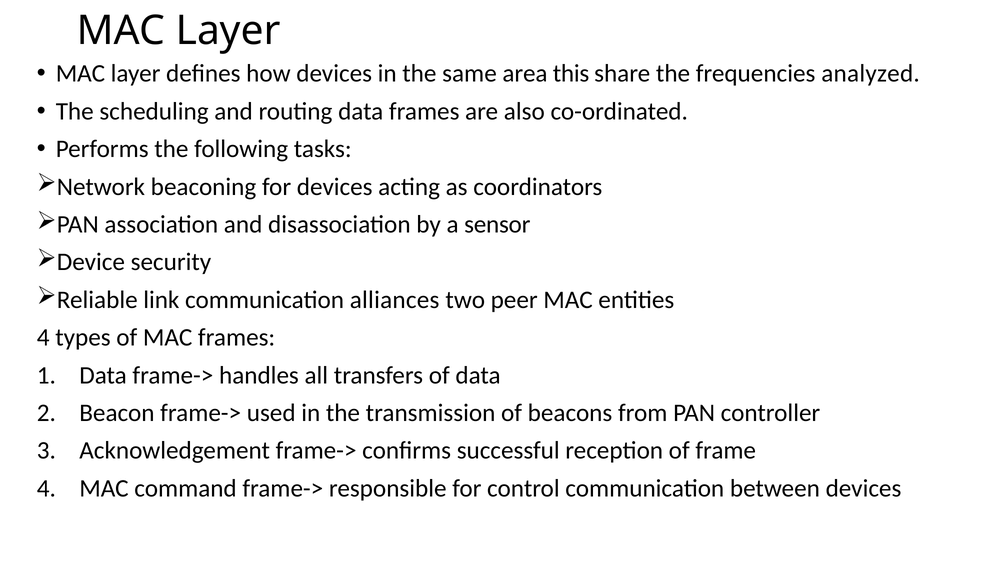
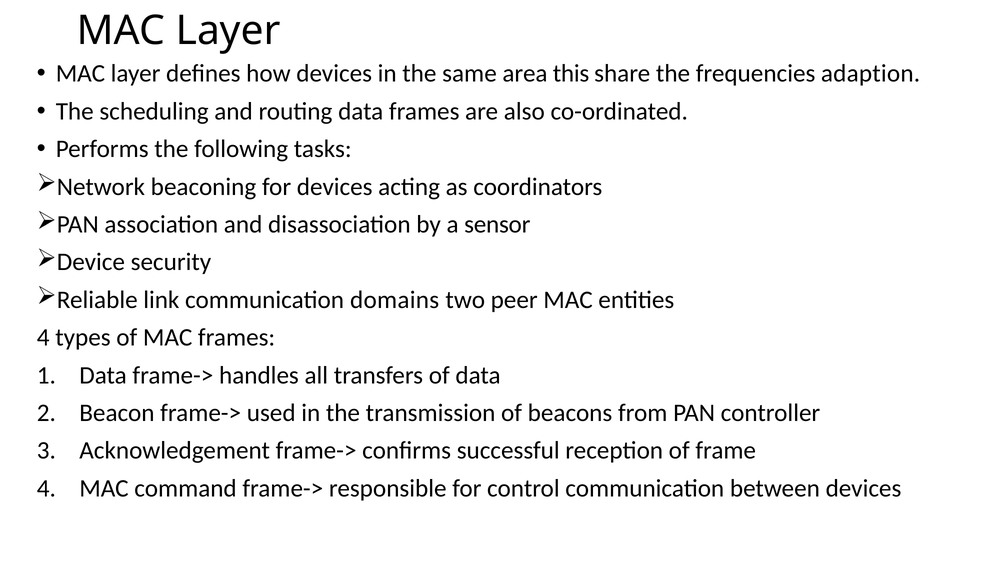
analyzed: analyzed -> adaption (871, 73)
alliances: alliances -> domains (395, 300)
